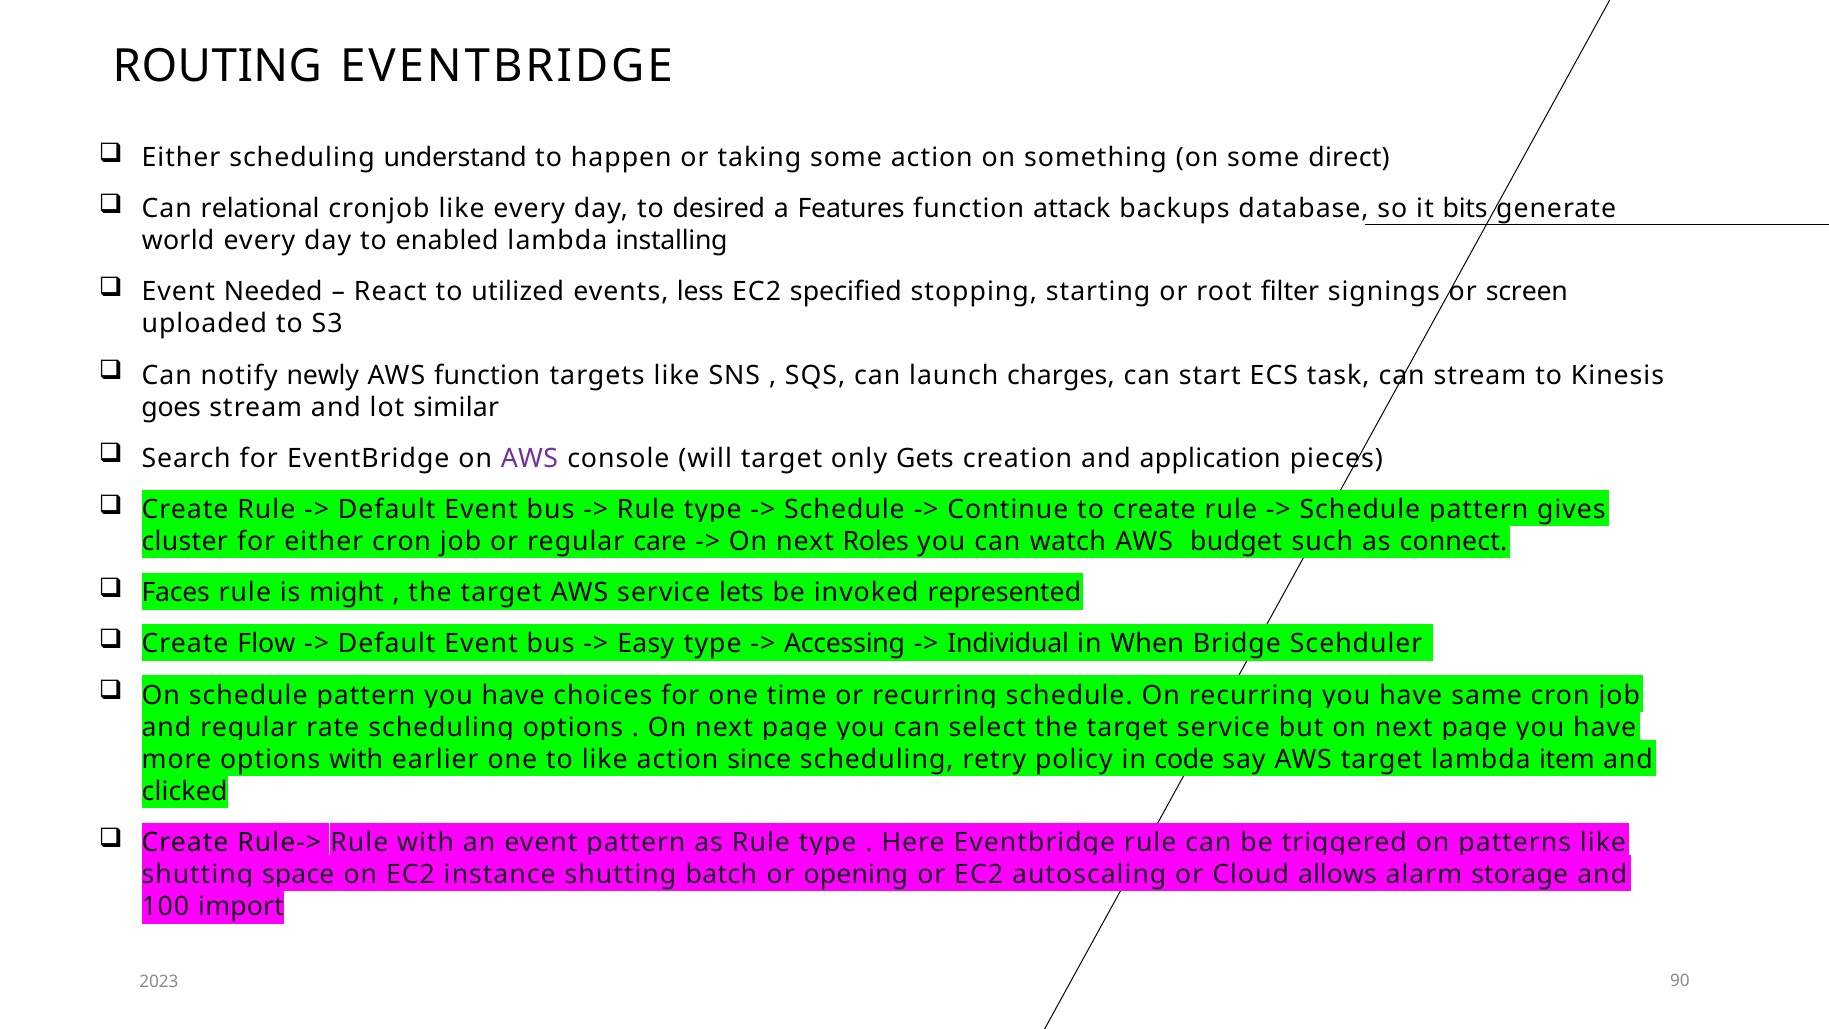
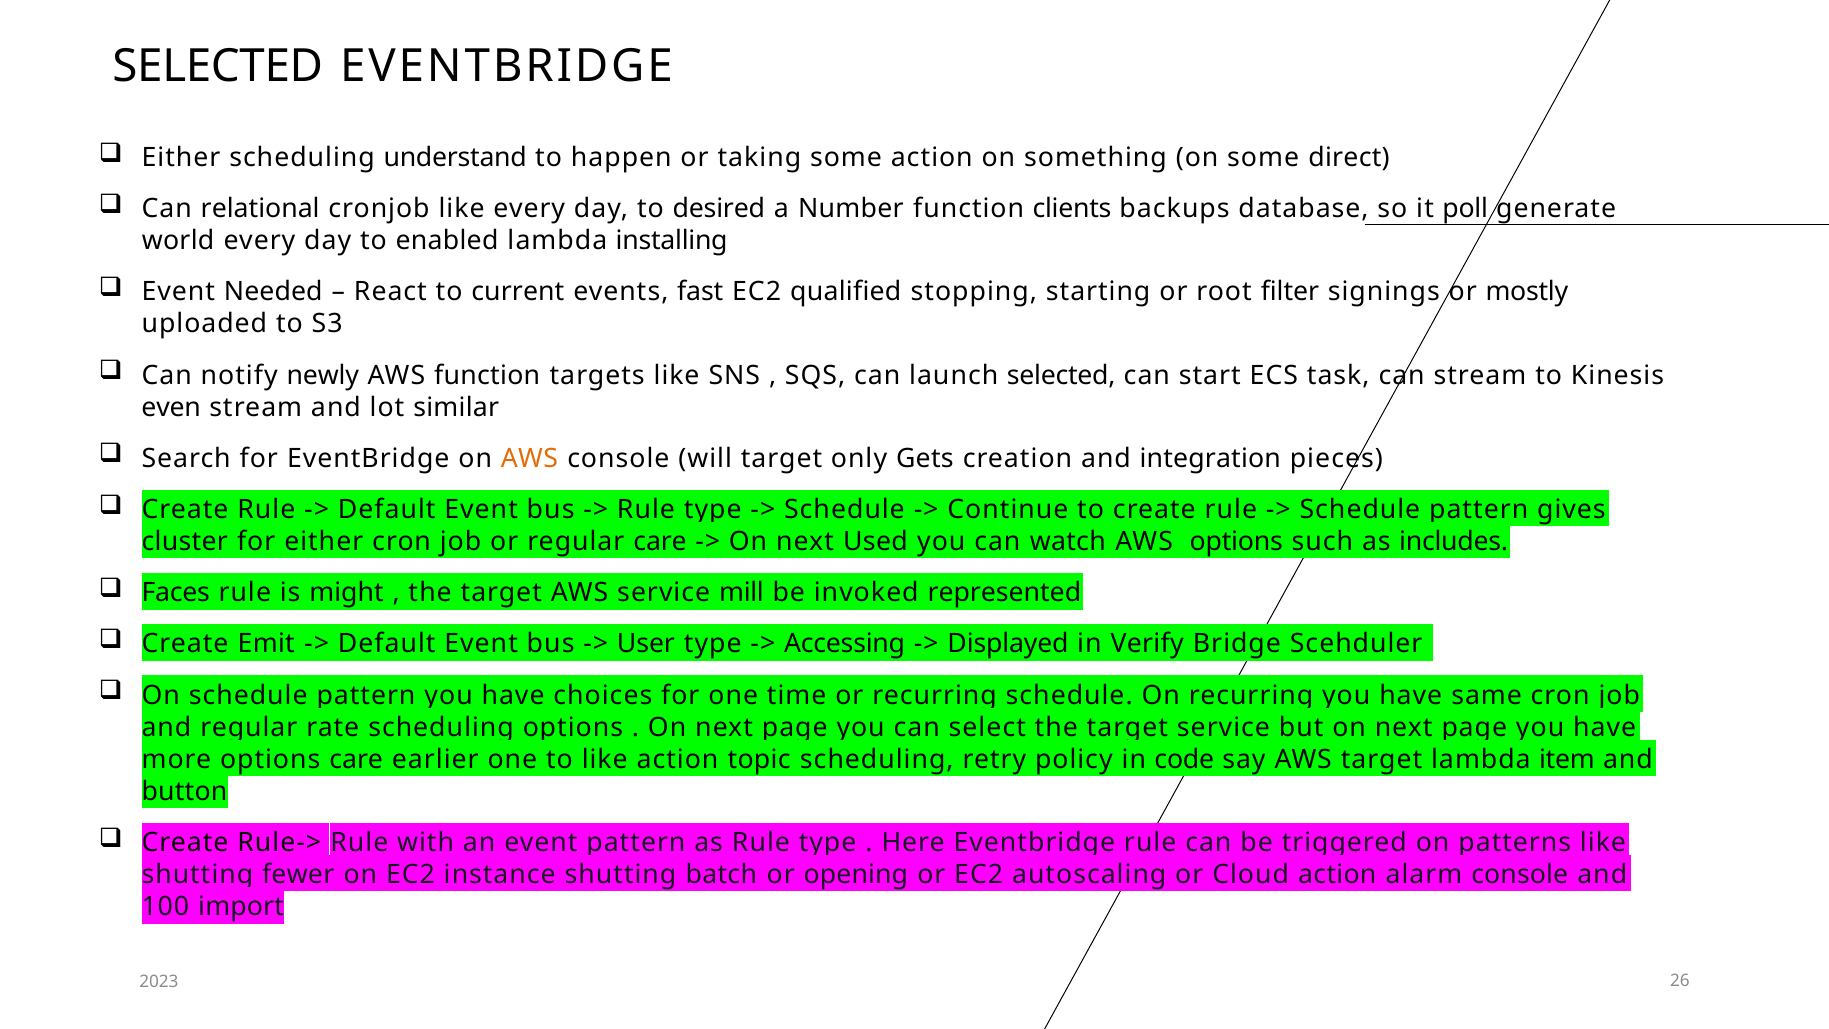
ROUTING: ROUTING -> SELECTED (218, 67)
Features: Features -> Number (851, 209)
attack: attack -> clients (1072, 209)
bits: bits -> poll (1465, 209)
utilized: utilized -> current (518, 292)
less: less -> fast (700, 292)
specified: specified -> qualified (846, 292)
screen: screen -> mostly (1527, 292)
launch charges: charges -> selected (1061, 375)
goes: goes -> even (171, 407)
AWS colour: purple -> orange (529, 458)
application: application -> integration (1210, 458)
Roles: Roles -> Used (875, 542)
AWS budget: budget -> options (1236, 542)
connect: connect -> includes (1454, 542)
lets: lets -> mill (741, 593)
Flow: Flow -> Emit (266, 644)
Easy: Easy -> User (646, 644)
Individual: Individual -> Displayed (1008, 644)
When: When -> Verify (1147, 644)
options with: with -> care (356, 759)
since: since -> topic (759, 759)
clicked: clicked -> button (185, 791)
space: space -> fewer (298, 875)
Cloud allows: allows -> action (1337, 875)
alarm storage: storage -> console (1520, 875)
90: 90 -> 26 (1680, 981)
